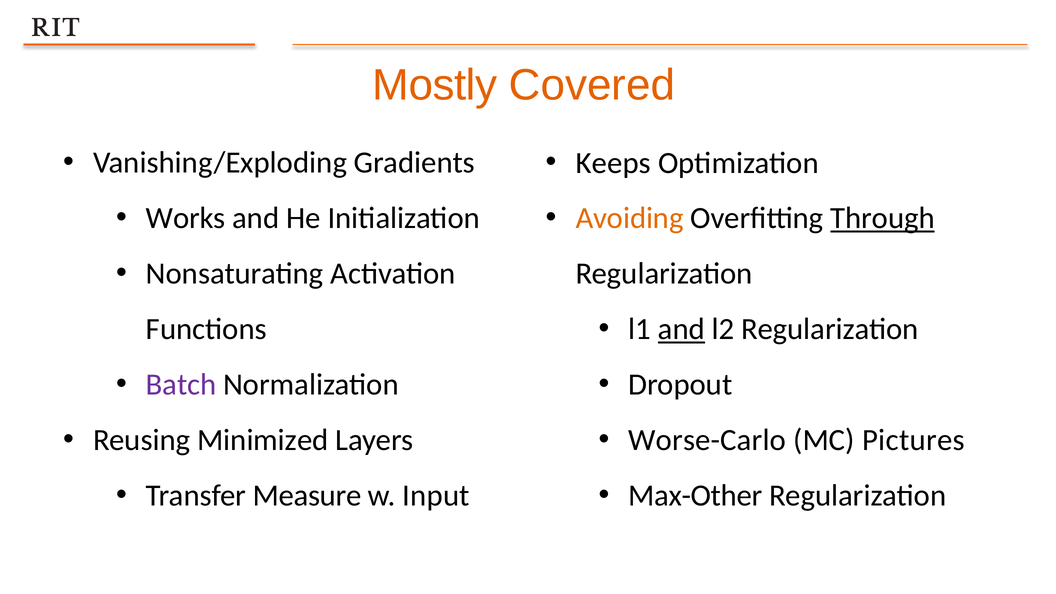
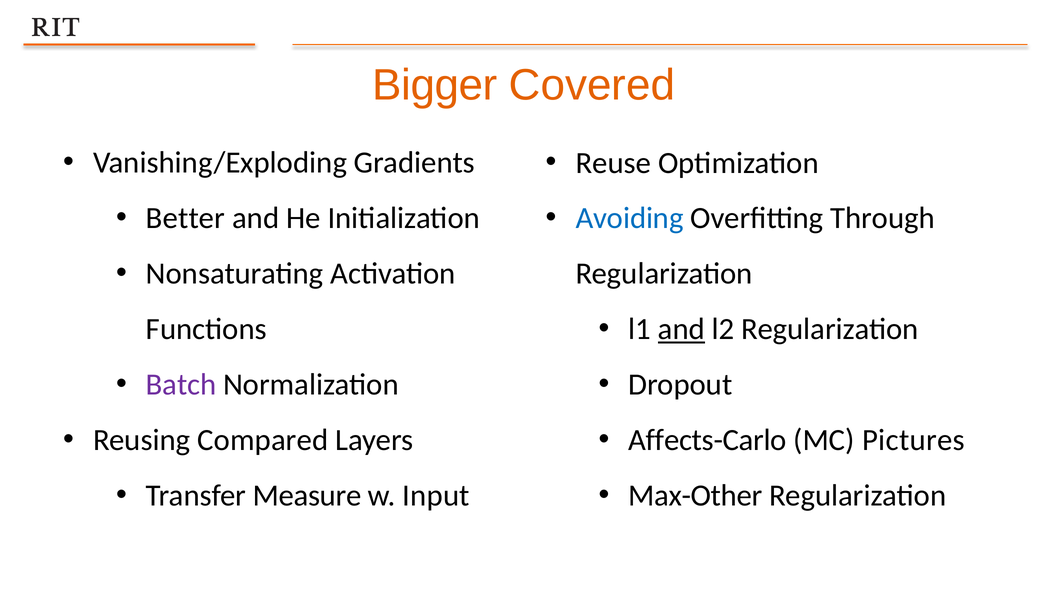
Mostly: Mostly -> Bigger (435, 85)
Keeps: Keeps -> Reuse (613, 163)
Works: Works -> Better (185, 218)
Avoiding colour: orange -> blue (630, 218)
Through underline: present -> none (883, 218)
Minimized: Minimized -> Compared (263, 440)
Worse-Carlo: Worse-Carlo -> Affects-Carlo (708, 440)
